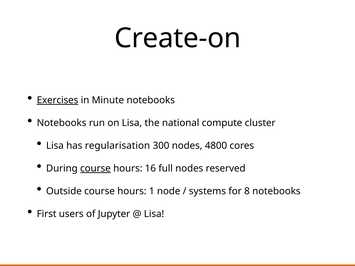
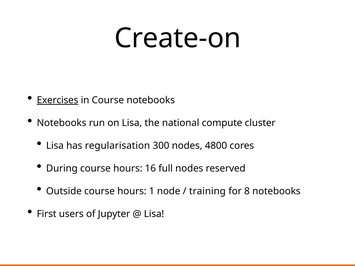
in Minute: Minute -> Course (108, 100)
course underline: present -> none (95, 169)
systems: systems -> training (207, 191)
